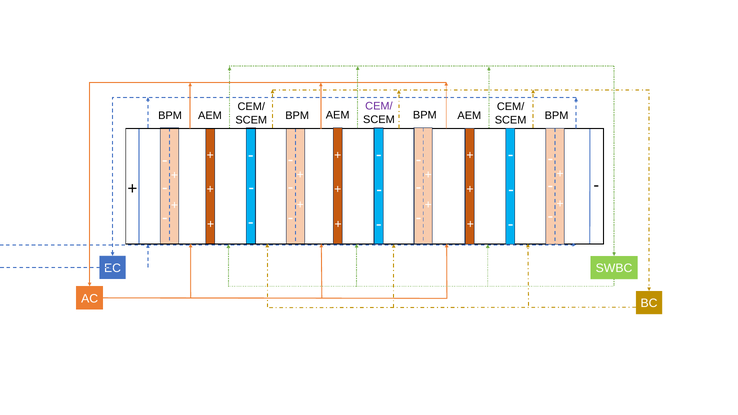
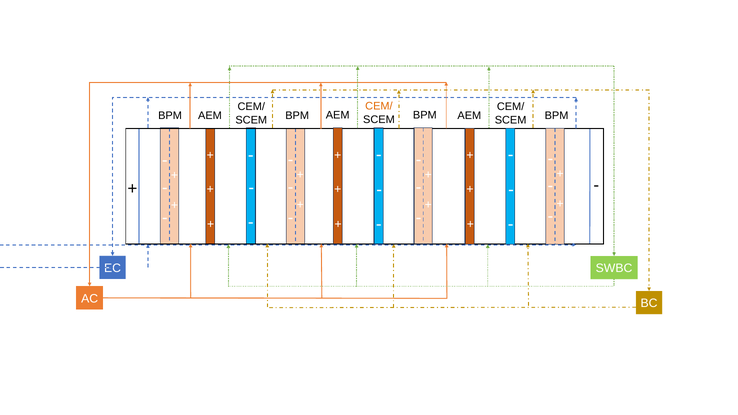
CEM/ colour: purple -> orange (379, 106)
